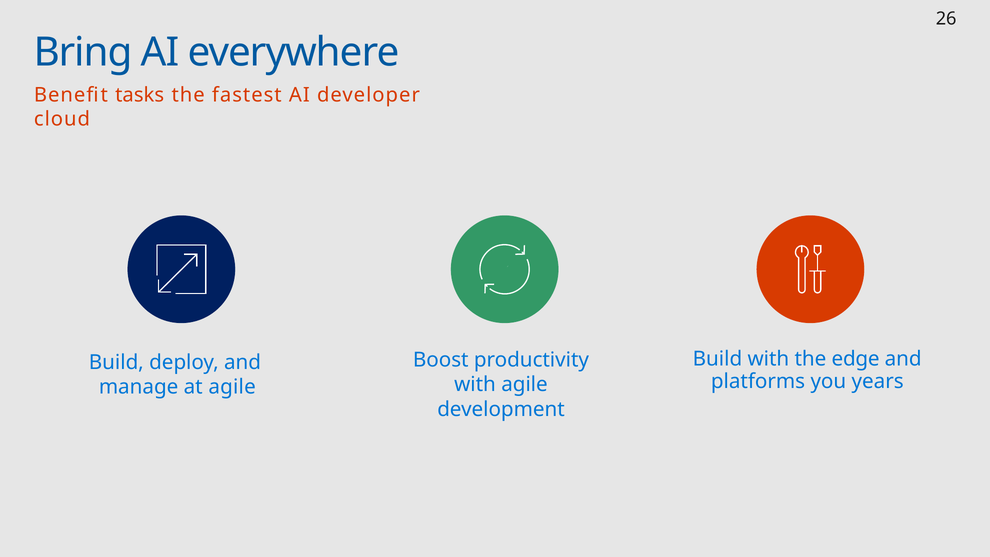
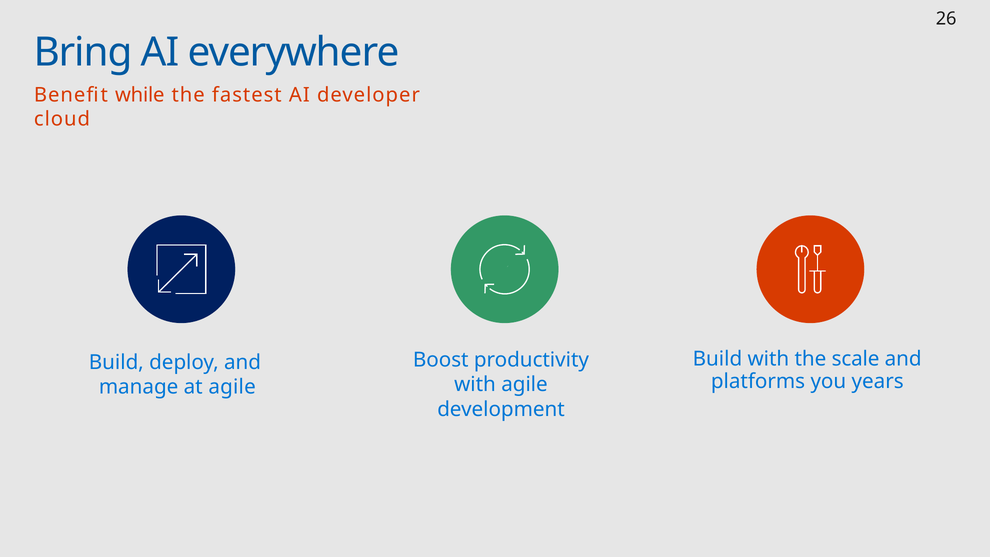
tasks: tasks -> while (140, 95)
edge: edge -> scale (856, 359)
